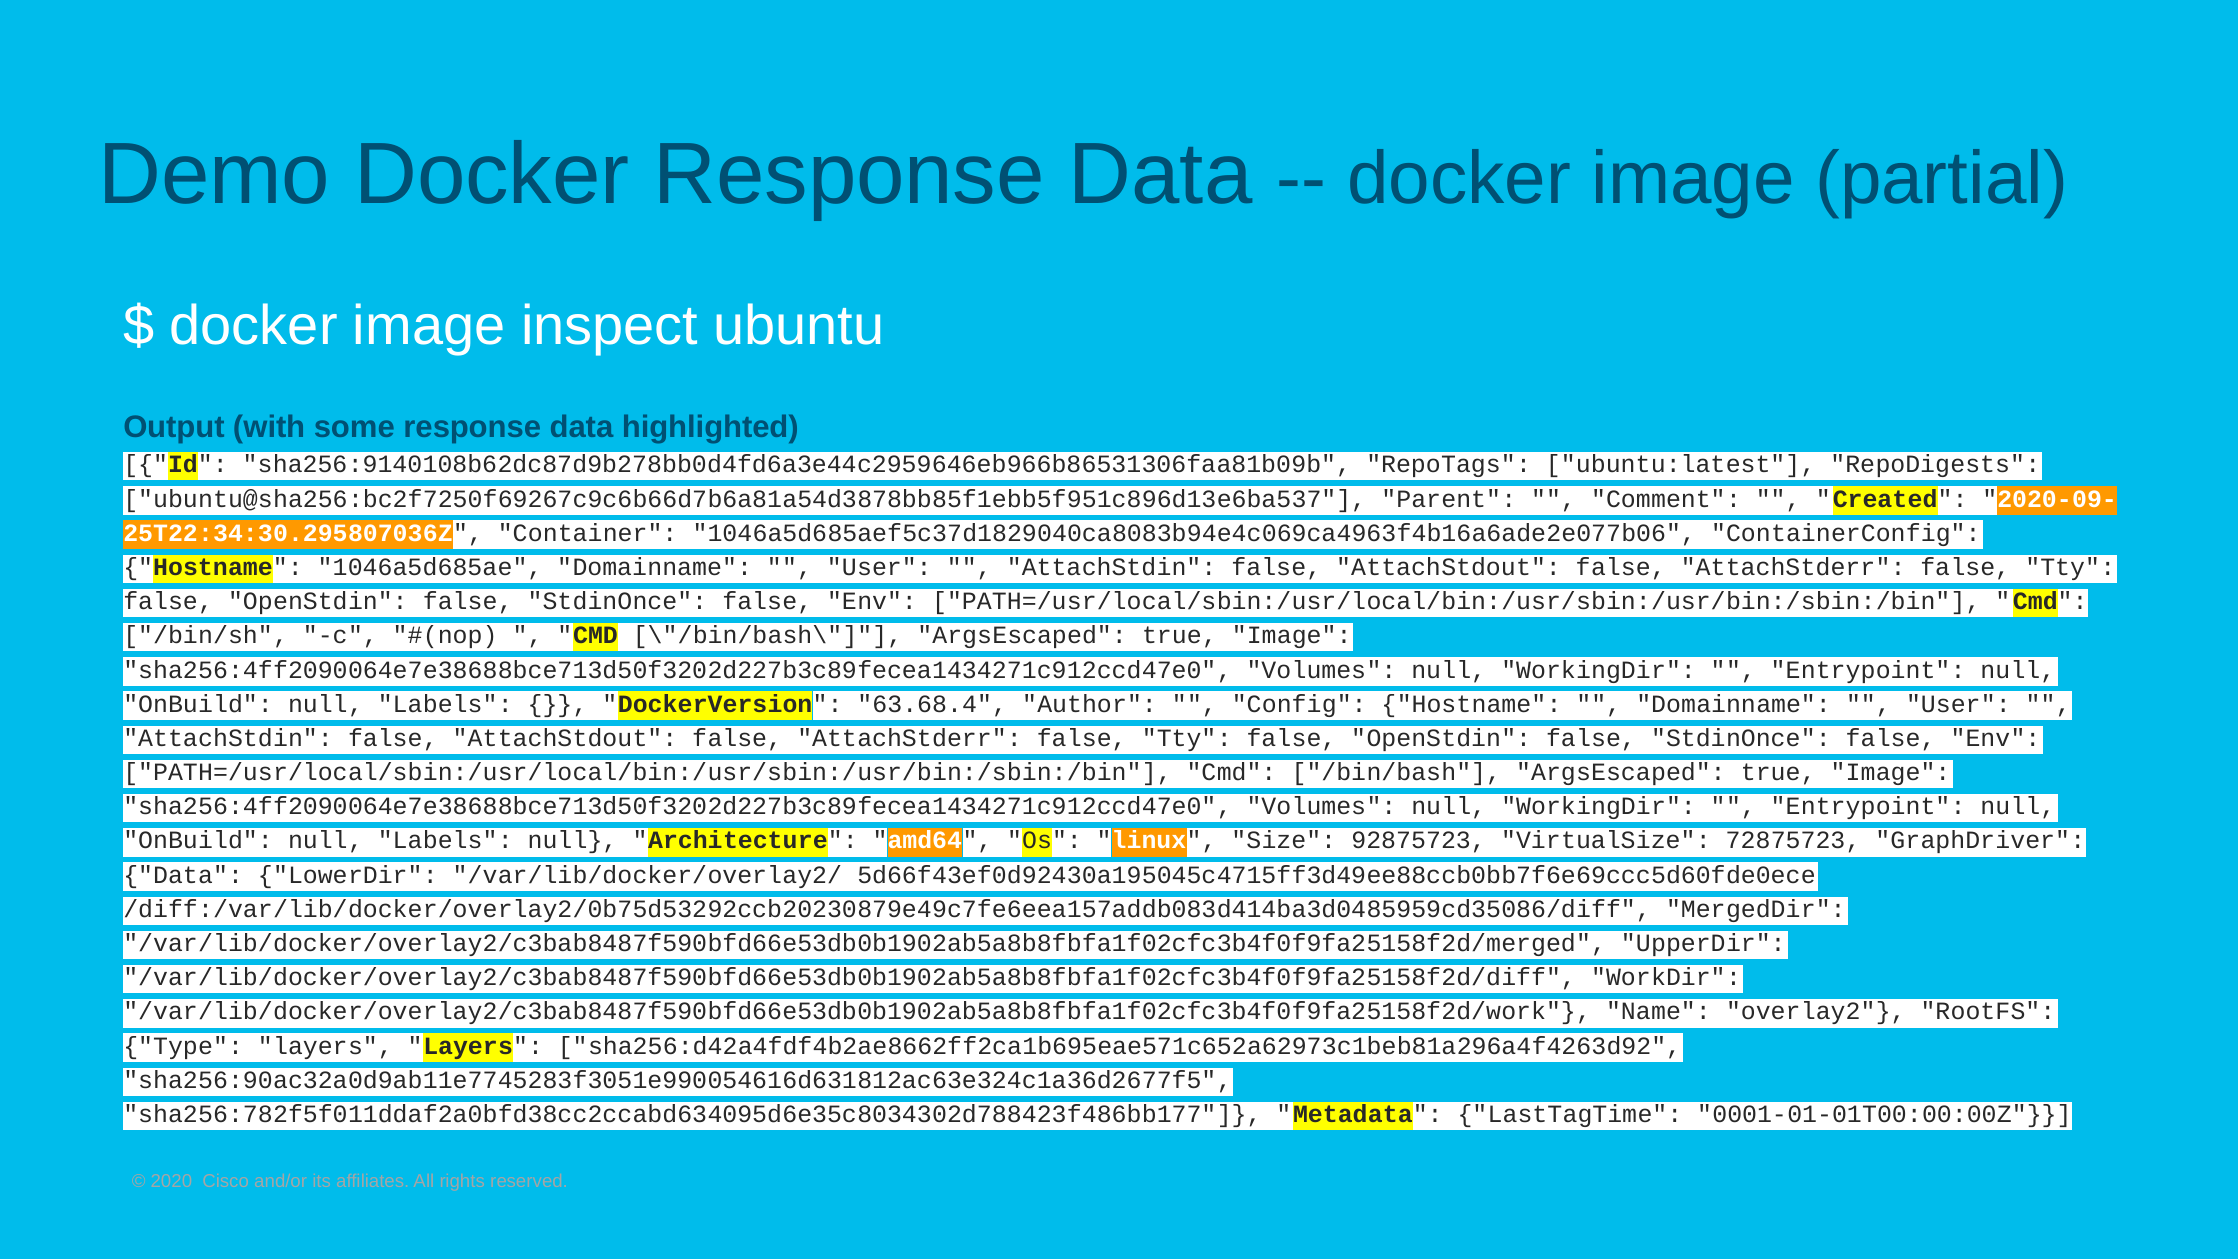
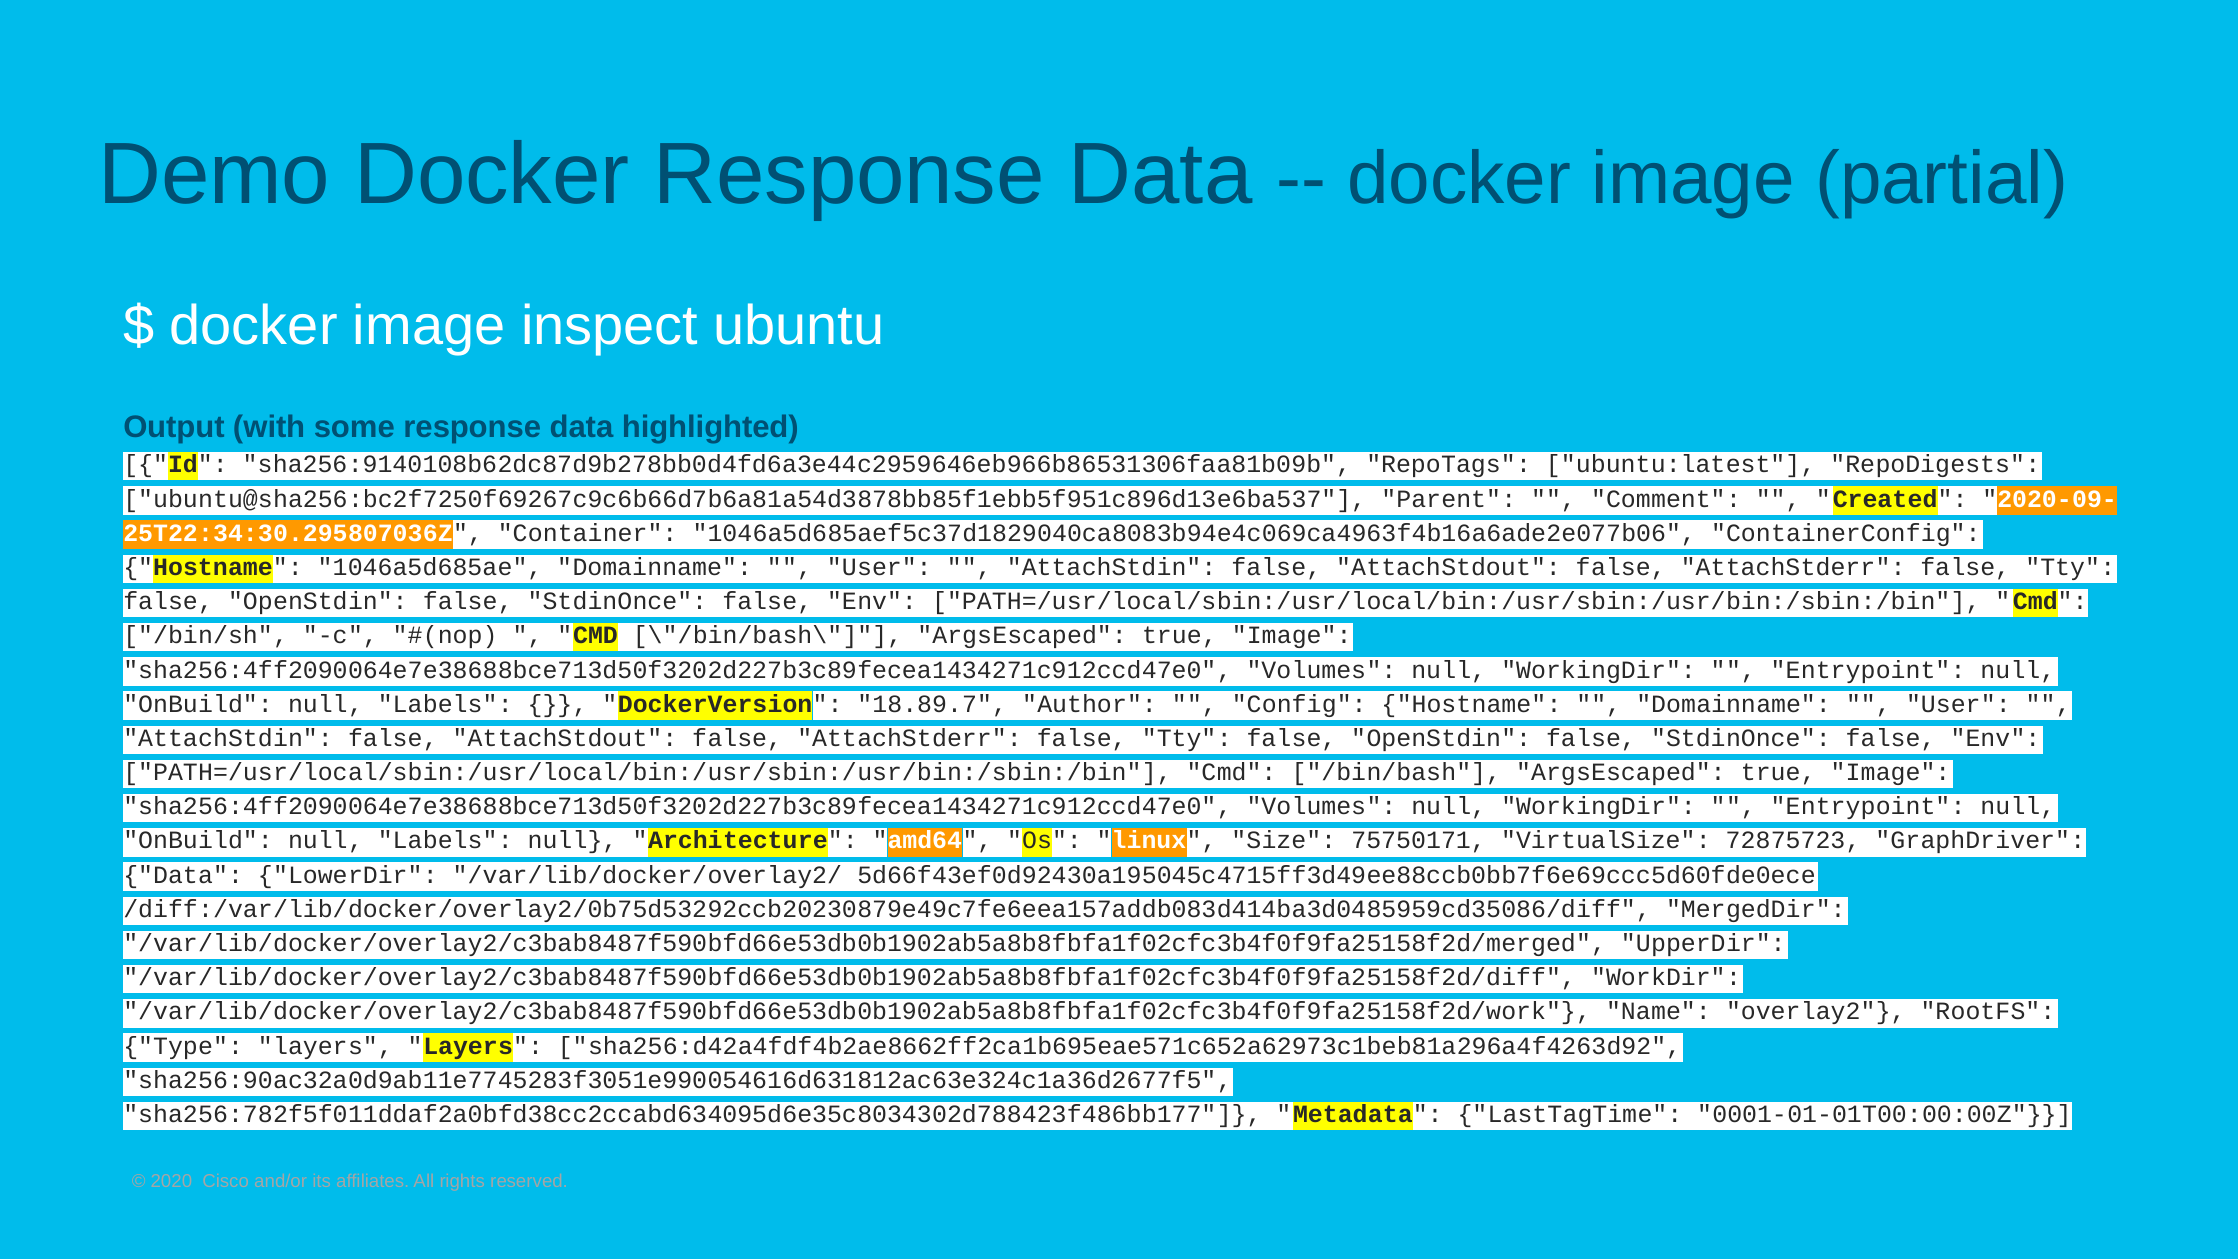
63.68.4: 63.68.4 -> 18.89.7 (932, 704)
92875723: 92875723 -> 75750171 (1419, 841)
